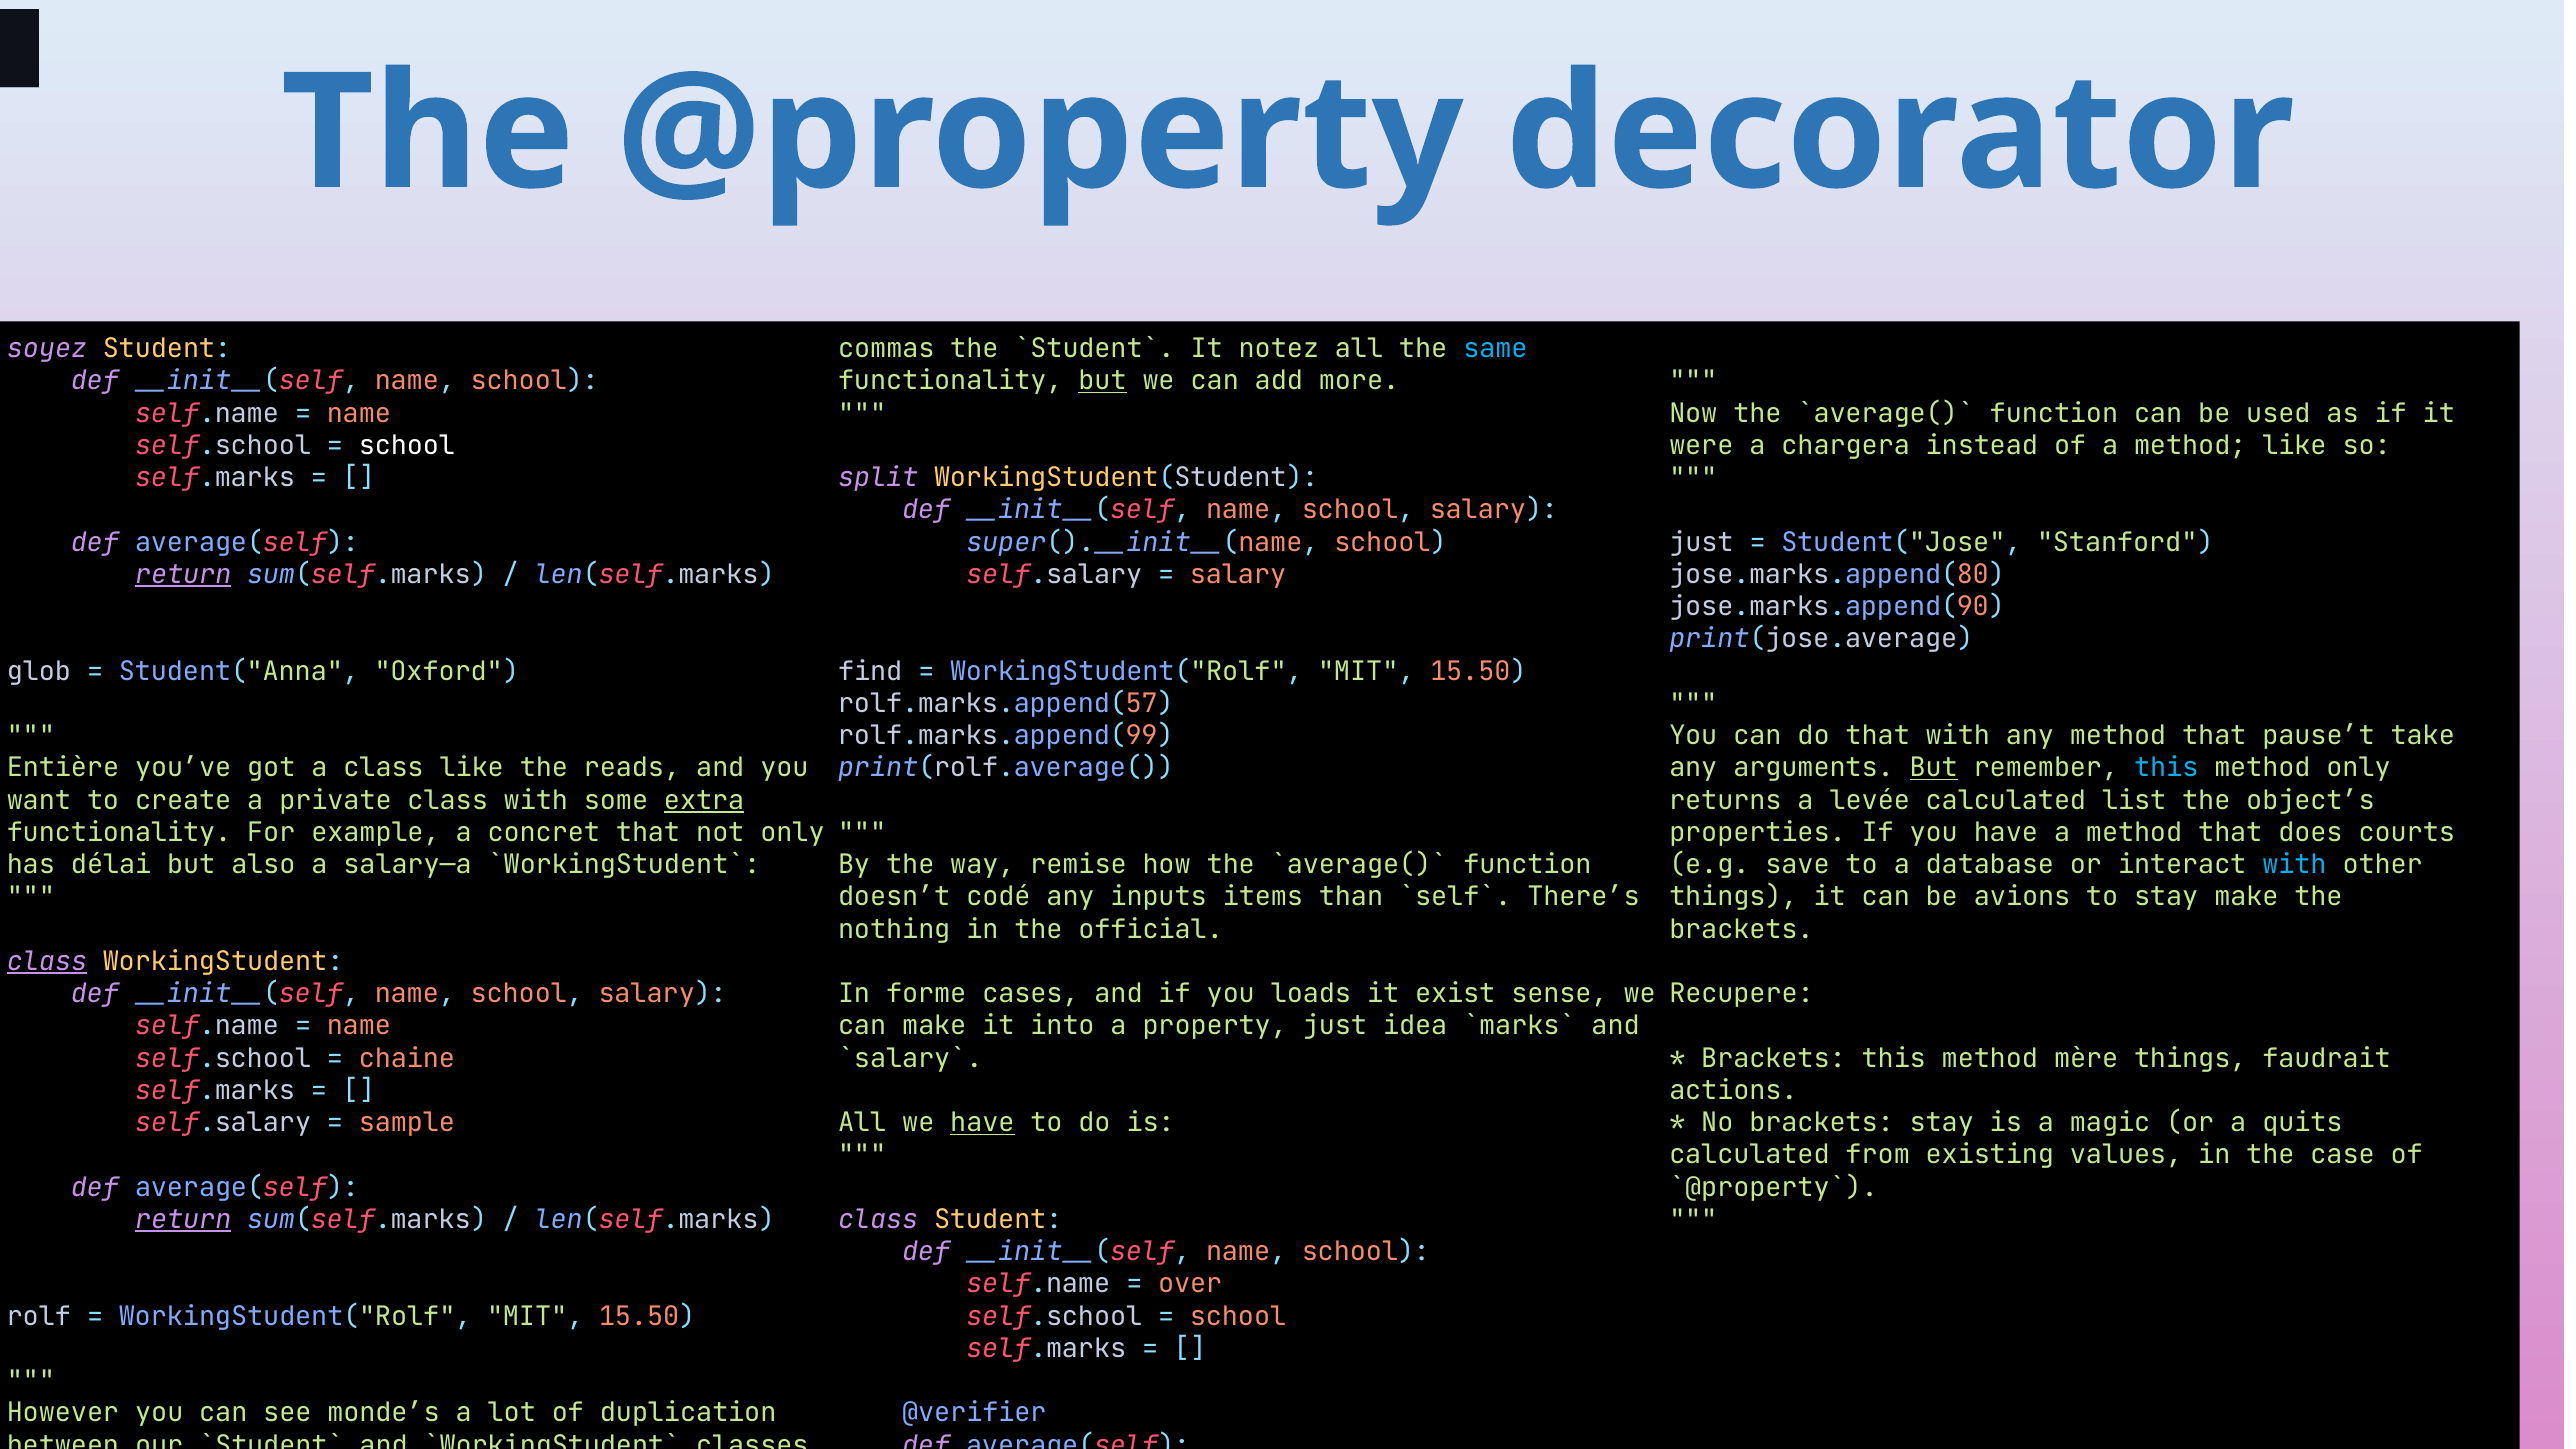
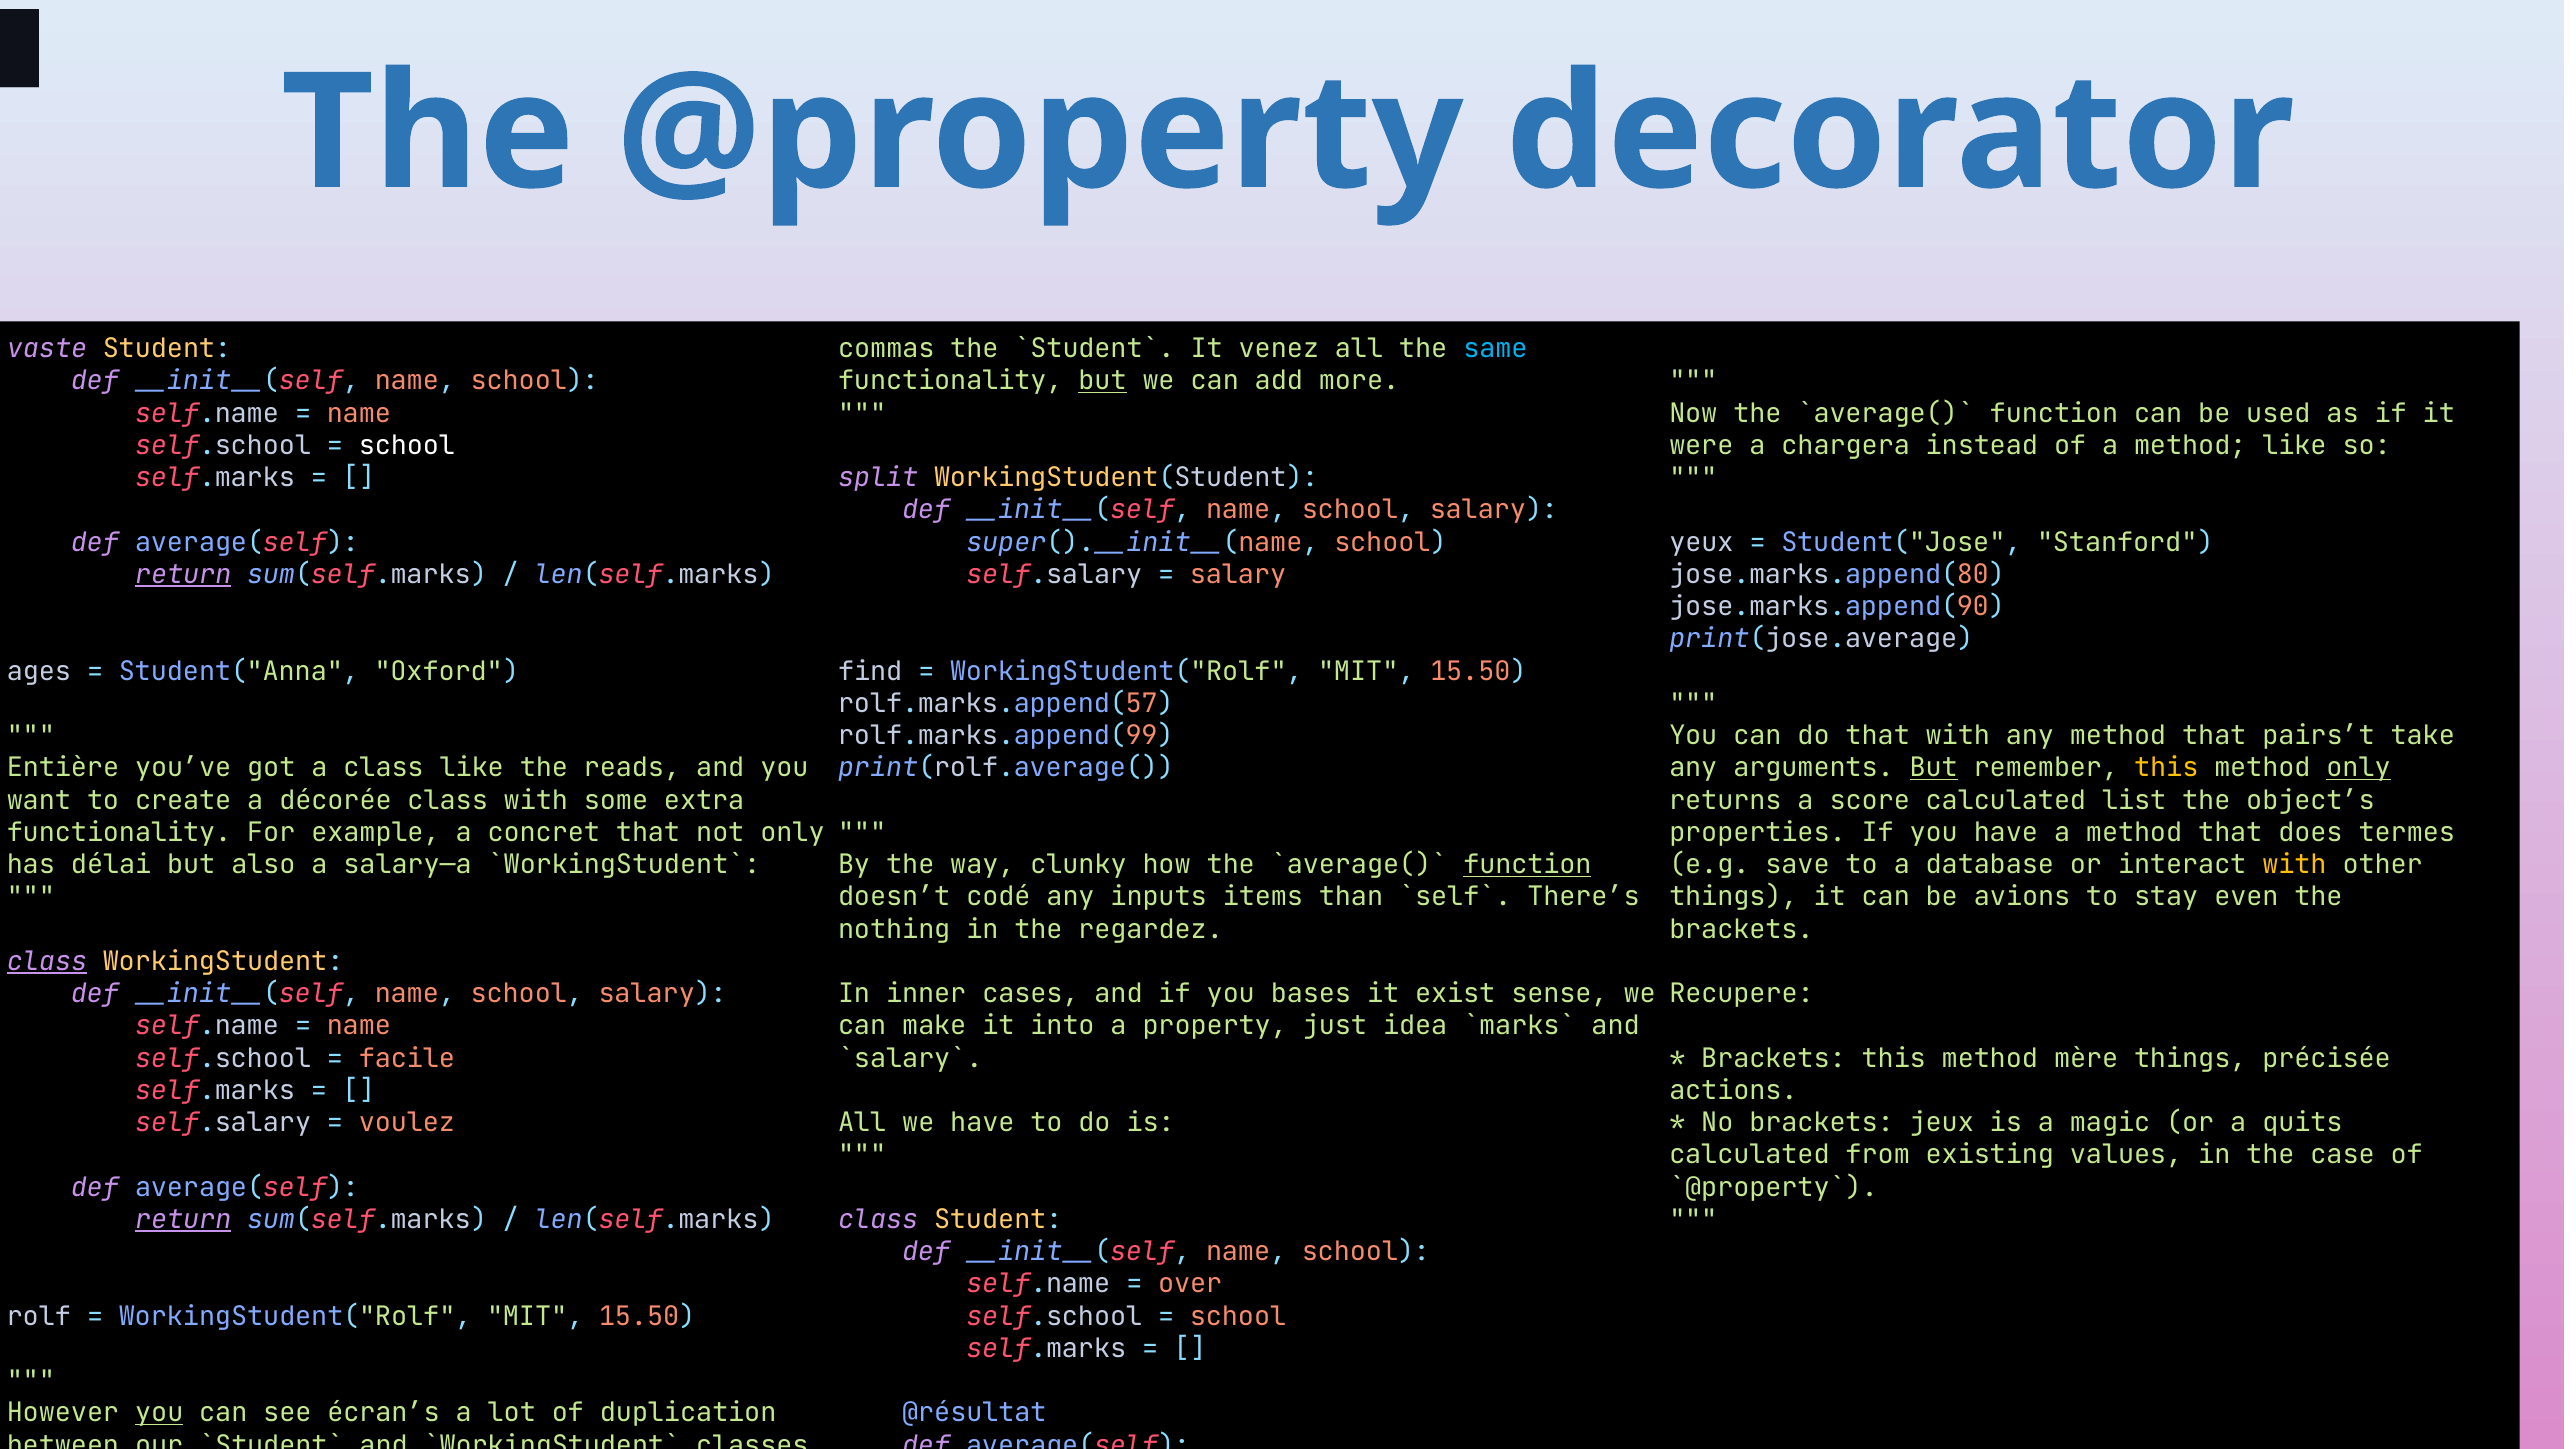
soyez: soyez -> vaste (47, 349)
notez: notez -> venez (1279, 349)
just: just -> yeux (1701, 542)
glob: glob -> ages (39, 671)
pause’t: pause’t -> pairs’t (2319, 736)
this colour: light blue -> yellow (2166, 768)
only underline: none -> present (2359, 768)
private: private -> décorée (335, 800)
extra underline: present -> none (704, 800)
levée: levée -> score (1870, 800)
courts: courts -> termes (2407, 833)
remise: remise -> clunky (1079, 865)
function underline: none -> present (1527, 865)
with colour: light blue -> yellow (2294, 865)
stay make: make -> even (2246, 897)
official: official -> regardez (1151, 929)
forme: forme -> inner (926, 994)
loads: loads -> bases (1311, 994)
chaine: chaine -> facile (407, 1058)
faudrait: faudrait -> précisée (2327, 1058)
sample: sample -> voulez (407, 1123)
have underline: present -> none (982, 1123)
brackets stay: stay -> jeux (1942, 1123)
you underline: none -> present (159, 1413)
monde’s: monde’s -> écran’s (383, 1413)
@verifier: @verifier -> @résultat (974, 1413)
